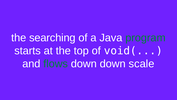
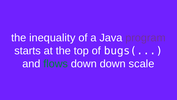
searching: searching -> inequality (52, 38)
program colour: green -> purple (145, 38)
void(: void( -> bugs( (133, 51)
